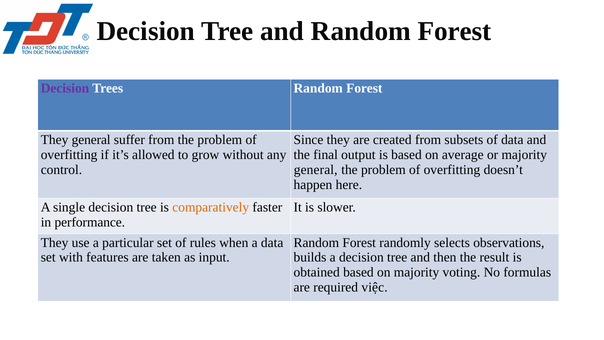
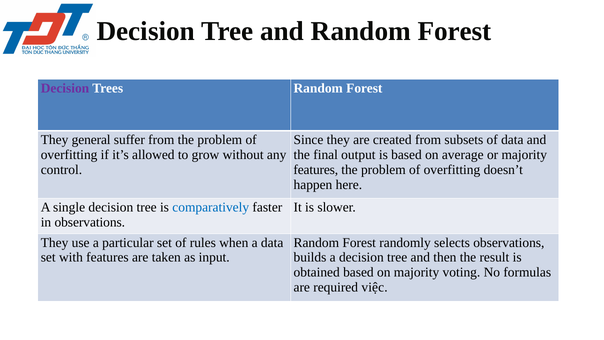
general: general -> features (316, 170)
comparatively colour: orange -> blue (211, 207)
in performance: performance -> observations (90, 222)
